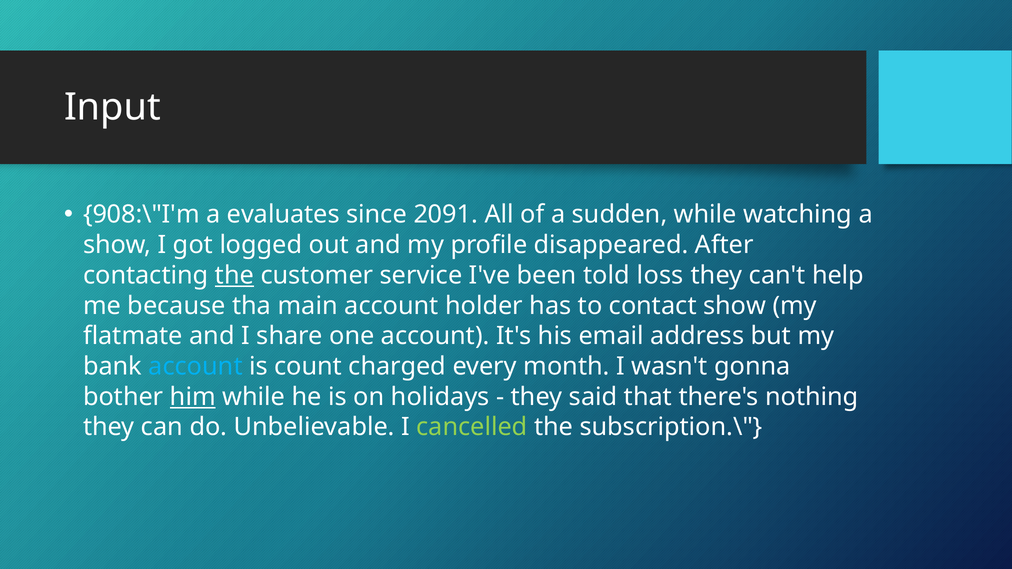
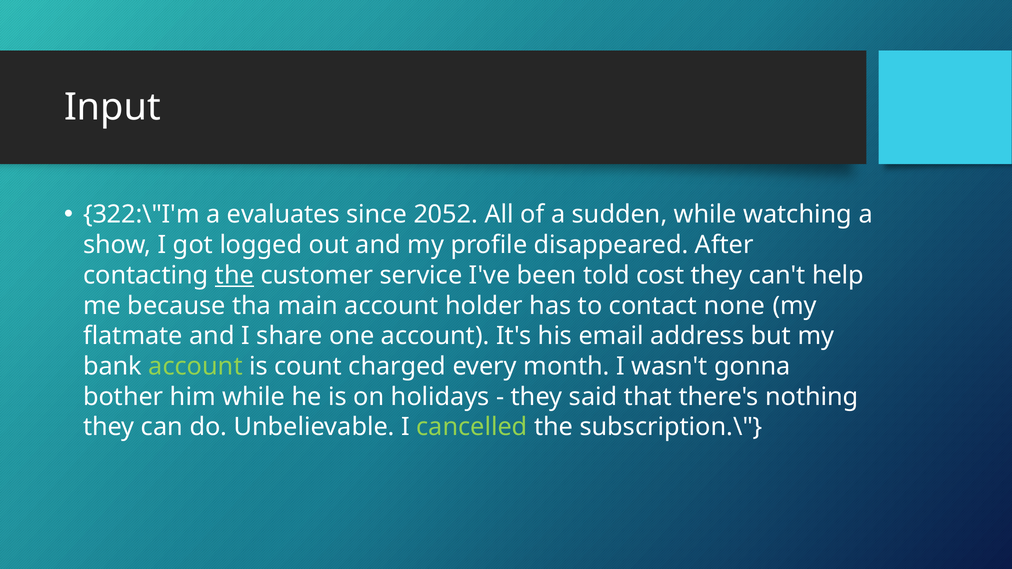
908:\"I'm: 908:\"I'm -> 322:\"I'm (141, 215)
2091: 2091 -> 2052 (446, 215)
loss: loss -> cost (660, 275)
contact show: show -> none (734, 306)
account colour: light blue -> light green (196, 367)
him underline: present -> none (193, 397)
